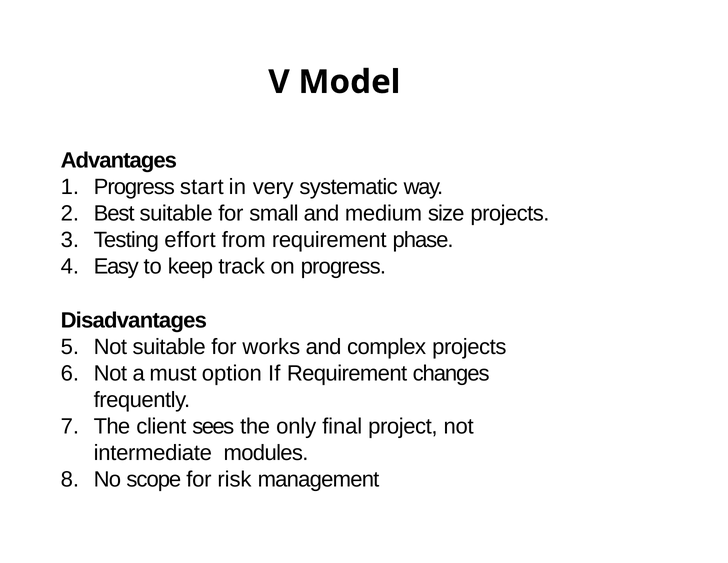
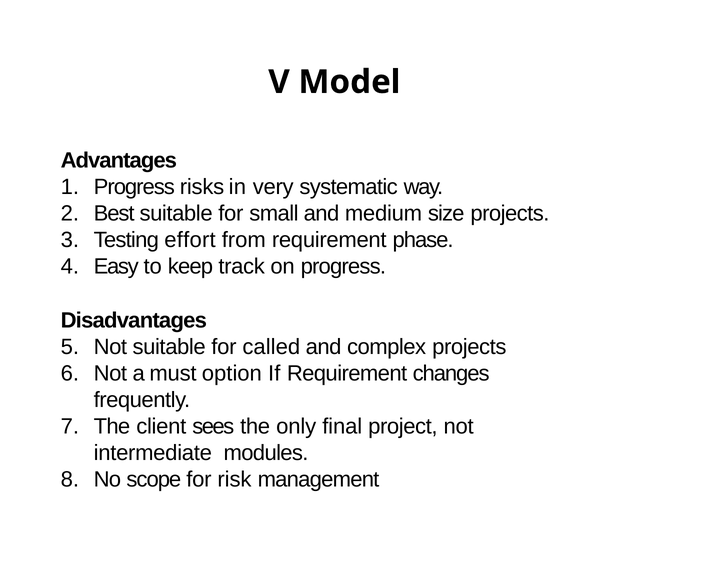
start: start -> risks (202, 187)
works: works -> called (271, 347)
